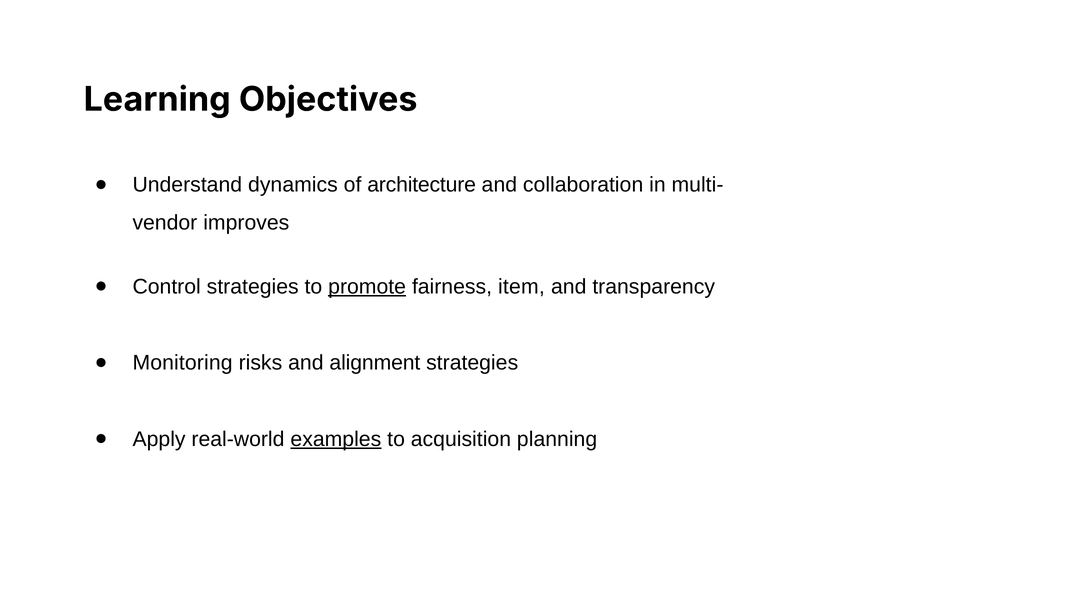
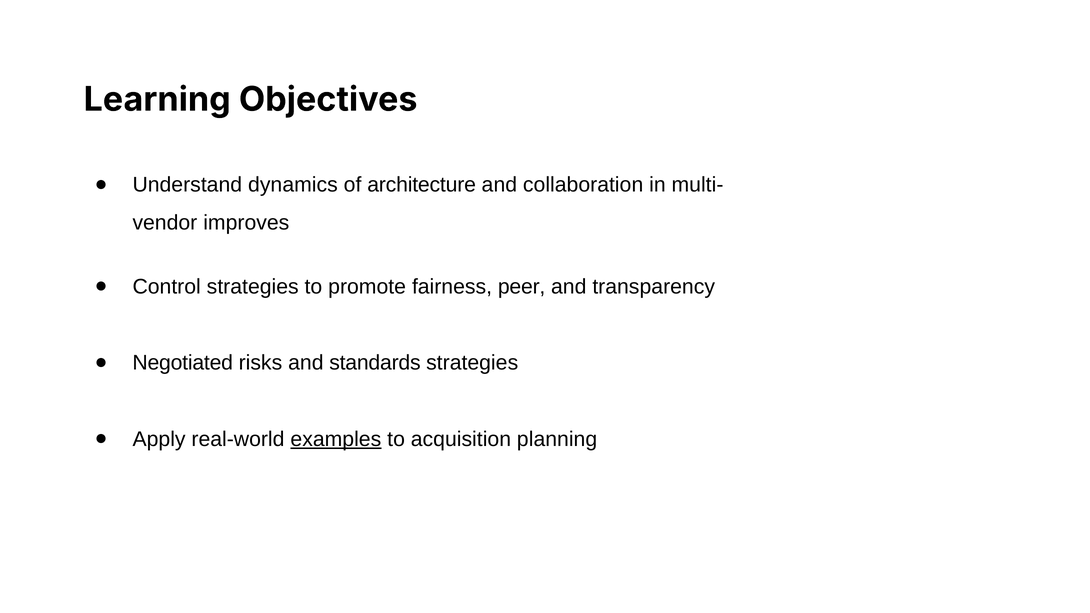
promote underline: present -> none (367, 287)
item: item -> peer (522, 287)
Monitoring: Monitoring -> Negotiated (183, 363)
alignment: alignment -> standards (375, 363)
